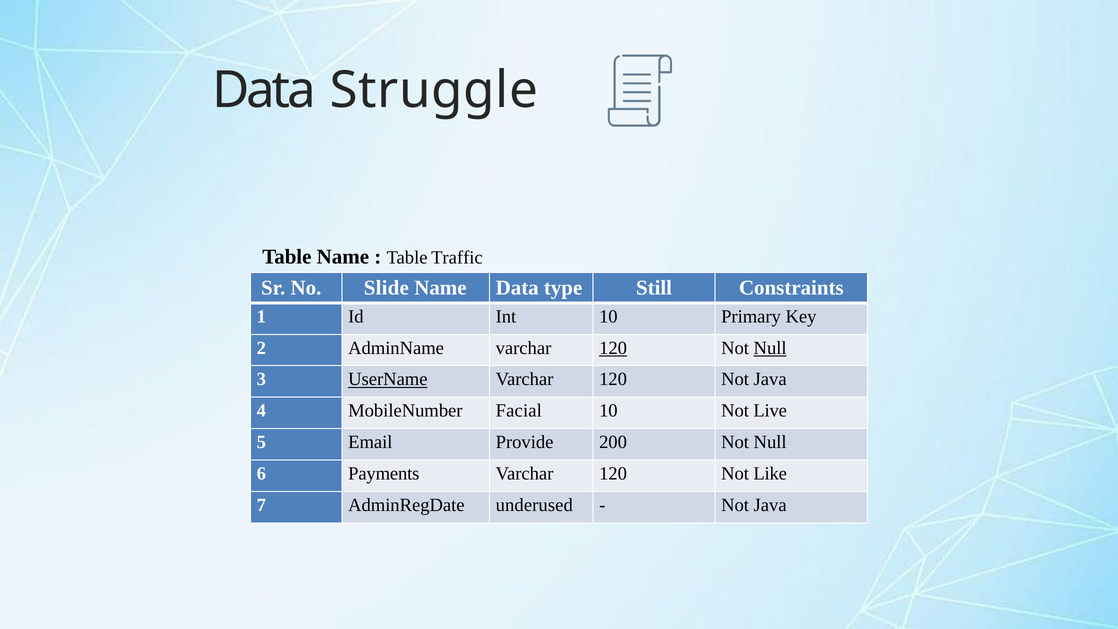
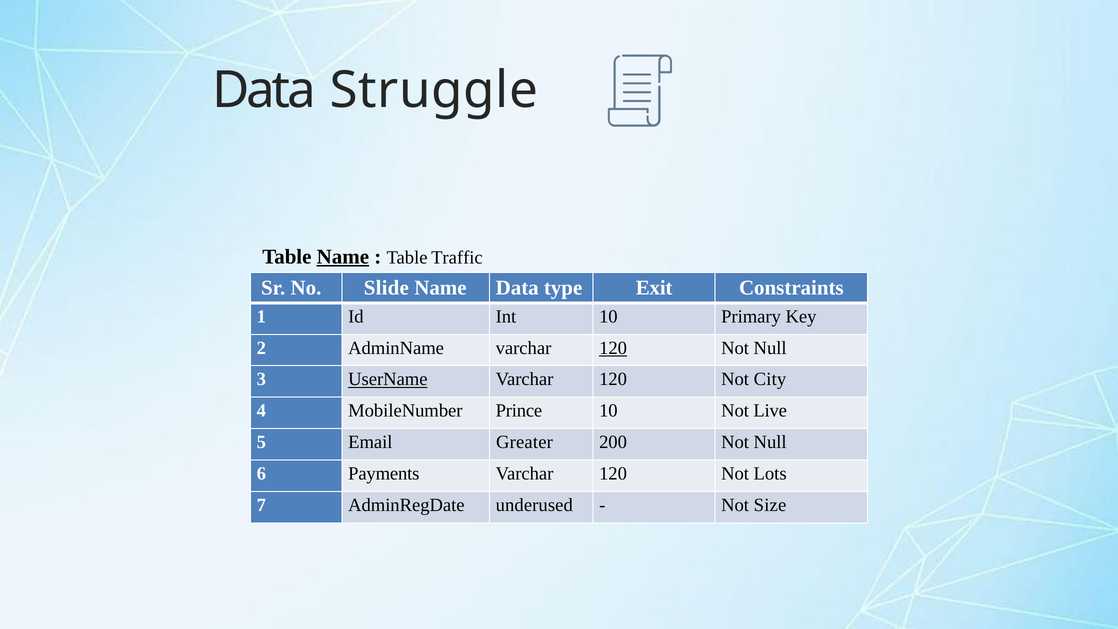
Name underline: none -> present (343, 257)
Still: Still -> Exit (654, 288)
Null underline: present -> none (770, 348)
120 Not Java: Java -> City (770, 379)
Facial: Facial -> Prince (519, 411)
Provide: Provide -> Greater (524, 442)
Like: Like -> Lots (770, 474)
Java: Java -> Size (770, 505)
